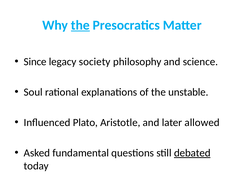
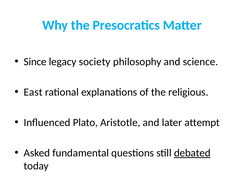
the underline: present -> none (80, 25)
Soul: Soul -> East (33, 92)
unstable: unstable -> religious (188, 92)
allowed: allowed -> attempt (202, 123)
